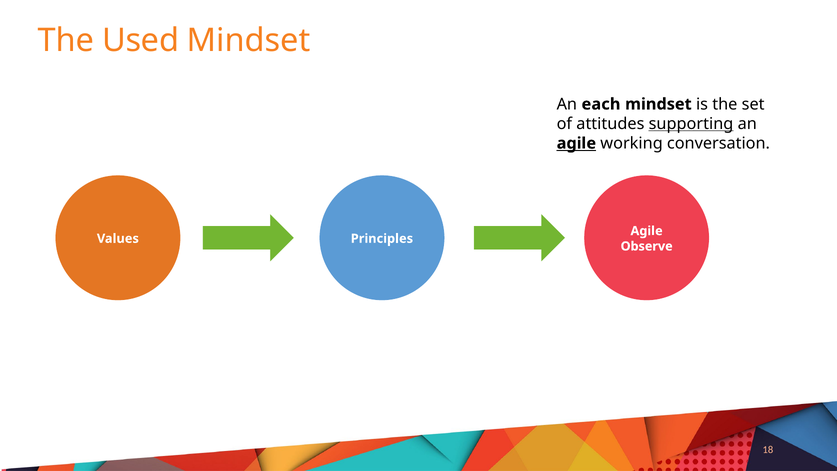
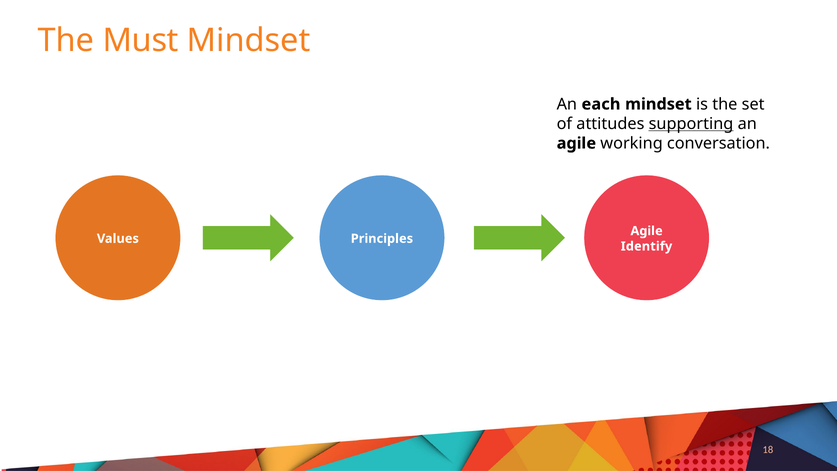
Used: Used -> Must (141, 40)
agile underline: present -> none (576, 143)
Observe: Observe -> Identify (646, 246)
